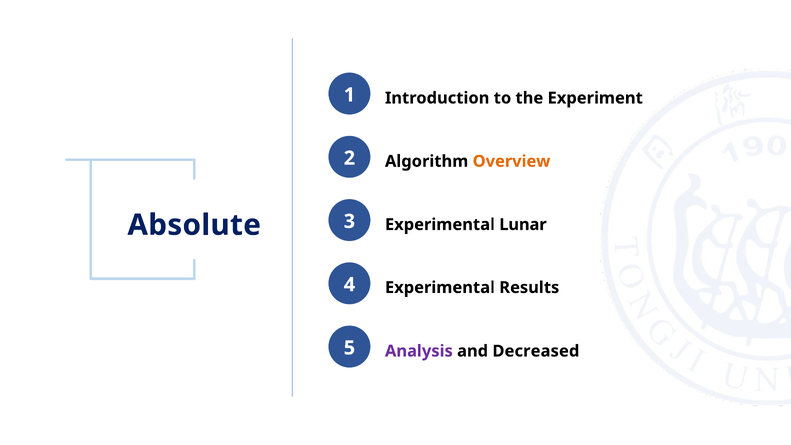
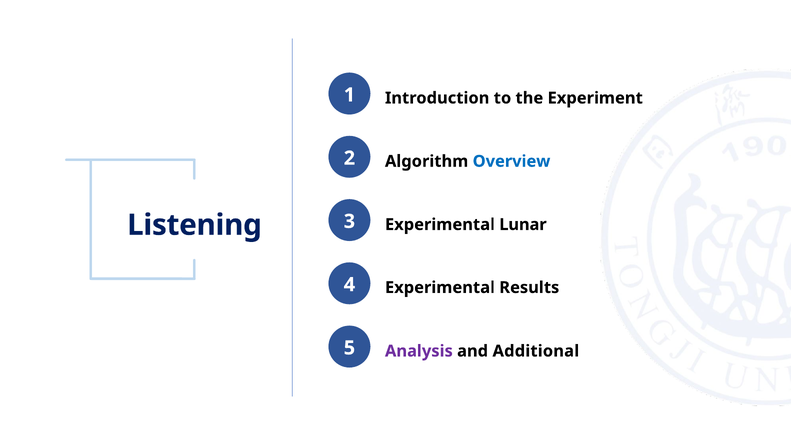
Overview colour: orange -> blue (511, 161)
Absolute: Absolute -> Listening (194, 225)
Decreased: Decreased -> Additional (536, 351)
